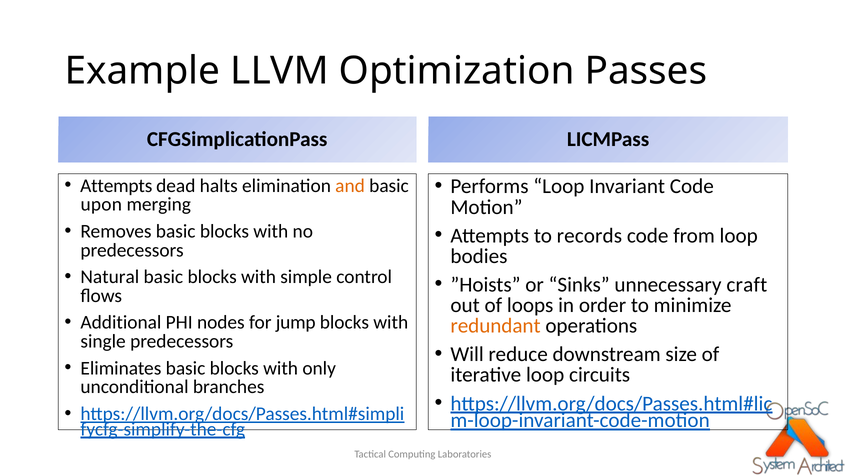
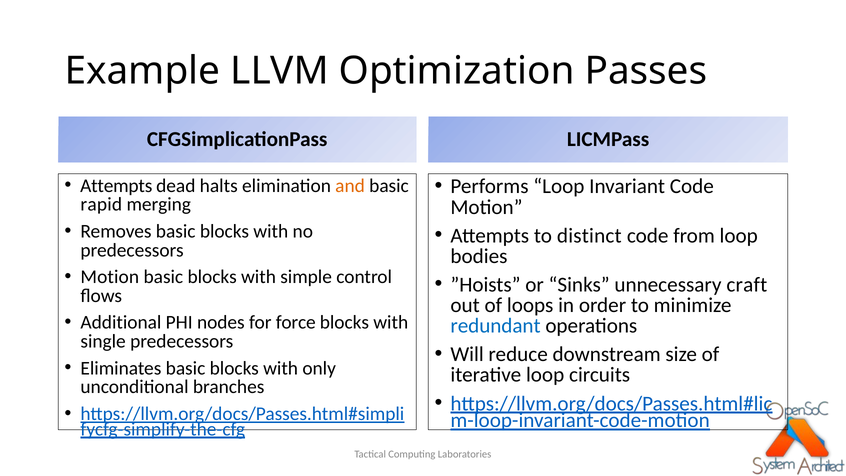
upon: upon -> rapid (101, 205)
records: records -> distinct (589, 235)
Natural: Natural -> Motion (110, 277)
jump: jump -> force (296, 322)
redundant colour: orange -> blue (496, 326)
